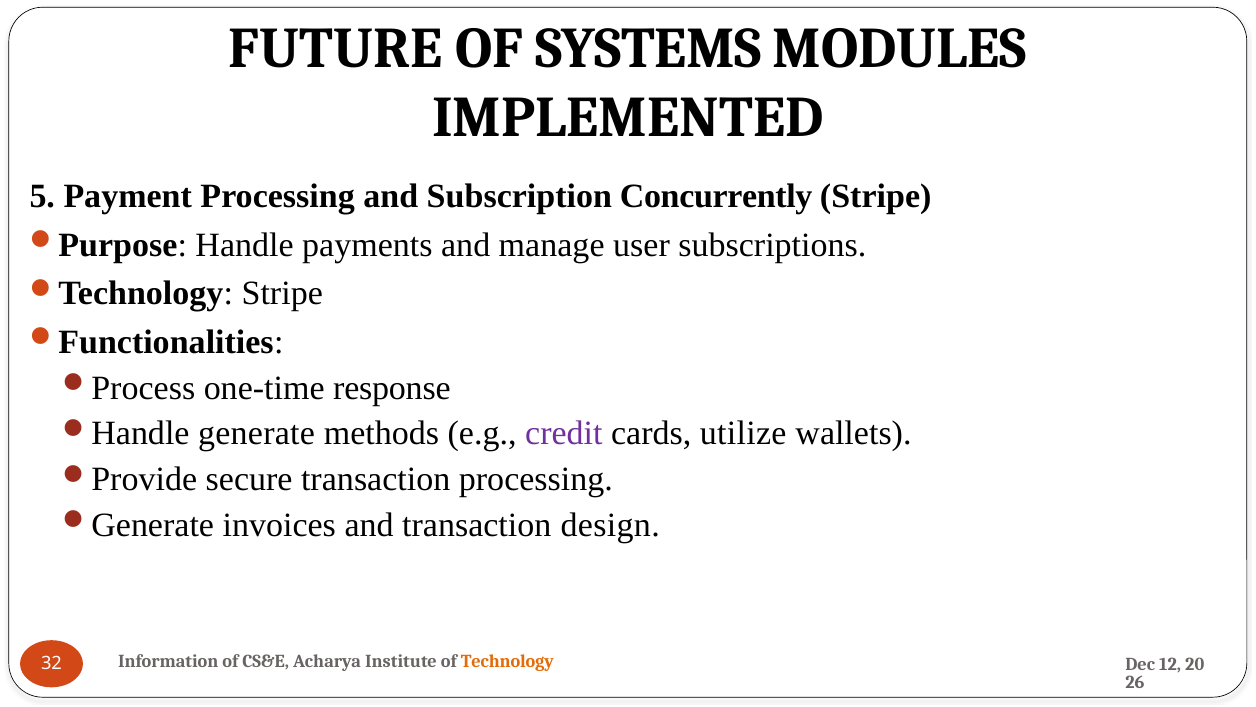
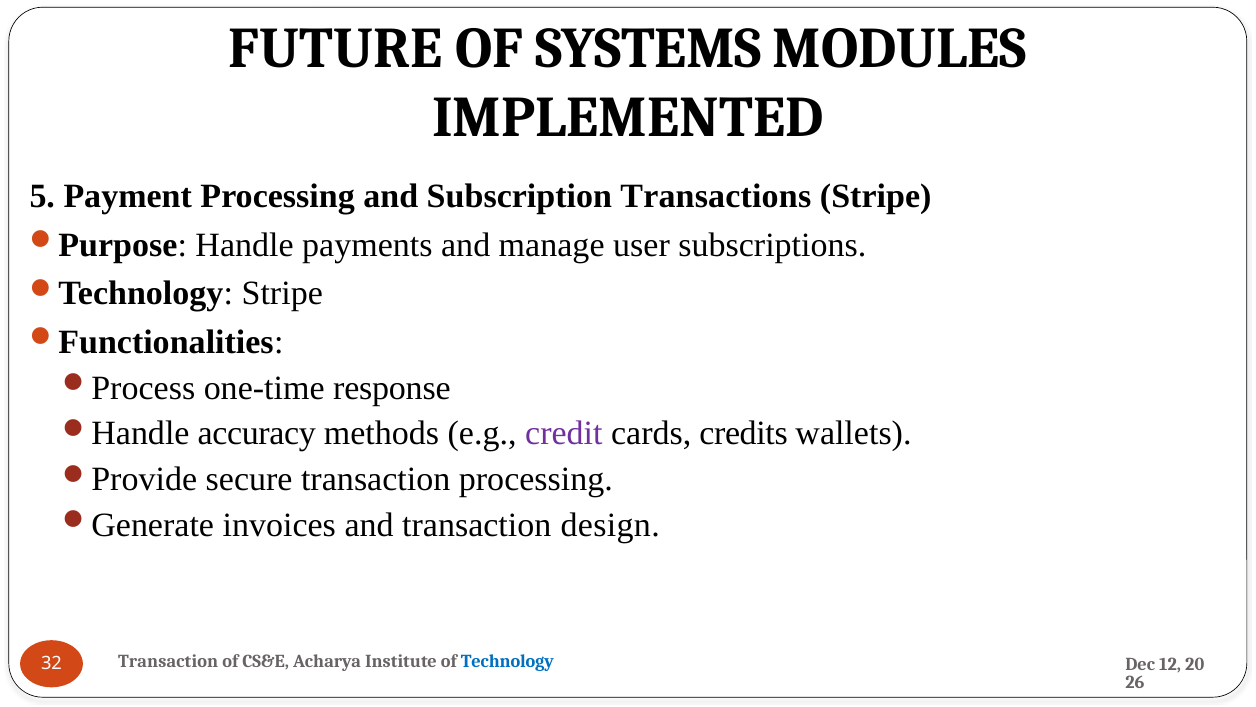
Concurrently: Concurrently -> Transactions (716, 196)
generate: generate -> accuracy (257, 433)
utilize: utilize -> credits (744, 433)
Information: Information -> Transaction (168, 661)
Technology colour: orange -> blue (507, 661)
